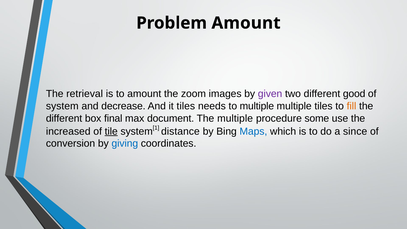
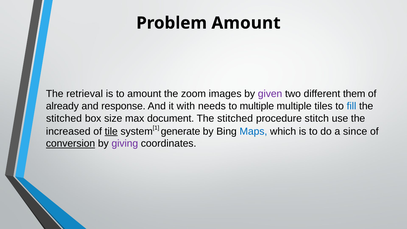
good: good -> them (354, 94)
system: system -> already (62, 106)
decrease: decrease -> response (123, 106)
it tiles: tiles -> with (186, 106)
fill colour: orange -> blue (351, 106)
different: different -> stitched (64, 118)
final: final -> size (113, 118)
multiple: multiple -> stitched (235, 118)
some: some -> stitch (317, 118)
distance: distance -> generate (181, 131)
conversion underline: none -> present (71, 144)
giving colour: blue -> purple (125, 144)
